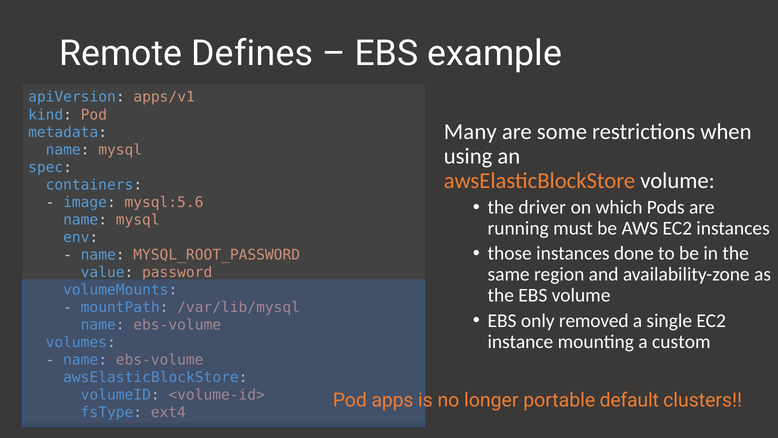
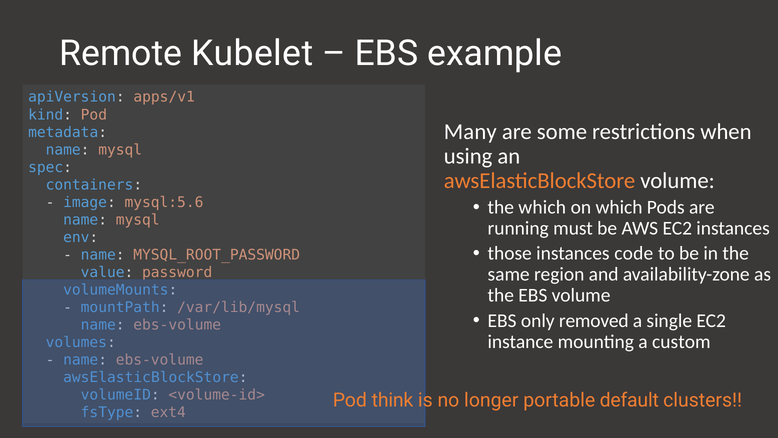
Defines: Defines -> Kubelet (252, 54)
the driver: driver -> which (542, 207)
done: done -> code (634, 253)
apps: apps -> think (393, 400)
